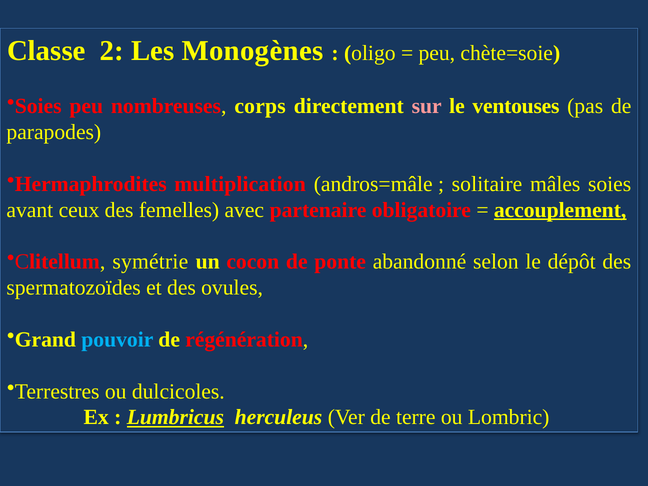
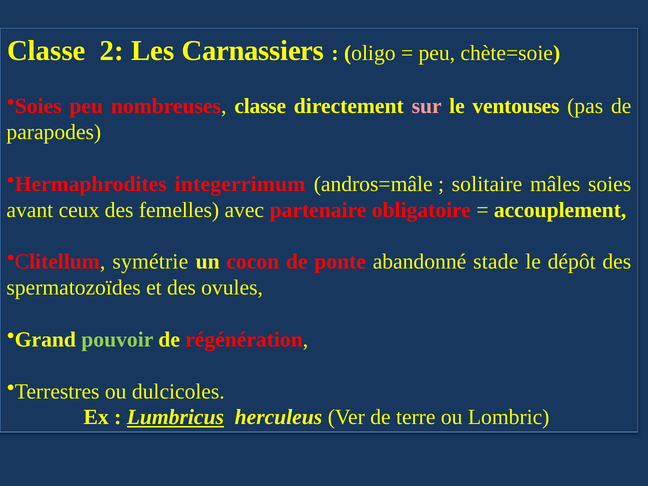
Monogènes: Monogènes -> Carnassiers (253, 51)
nombreuses corps: corps -> classe (260, 106)
multiplication: multiplication -> integerrimum (240, 184)
accouplement underline: present -> none (560, 210)
selon: selon -> stade (496, 262)
pouvoir colour: light blue -> light green (117, 340)
